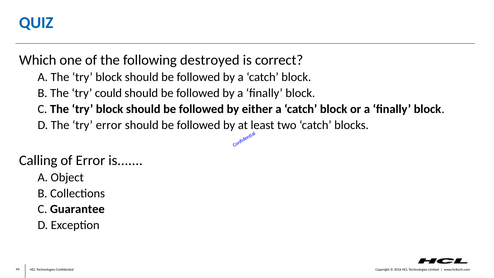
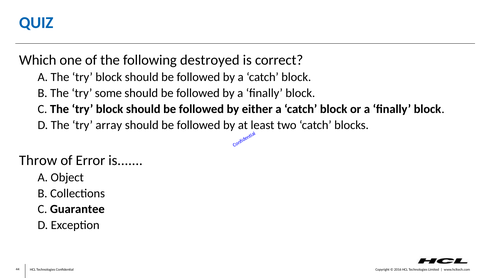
could: could -> some (108, 93)
try error: error -> array (109, 125)
Calling: Calling -> Throw (38, 160)
